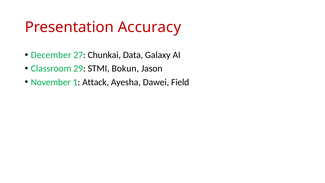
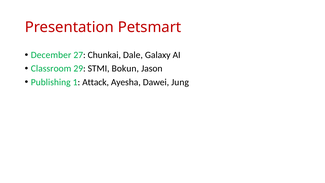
Accuracy: Accuracy -> Petsmart (150, 27)
Data: Data -> Dale (133, 55)
November: November -> Publishing (51, 82)
Field: Field -> Jung (180, 82)
